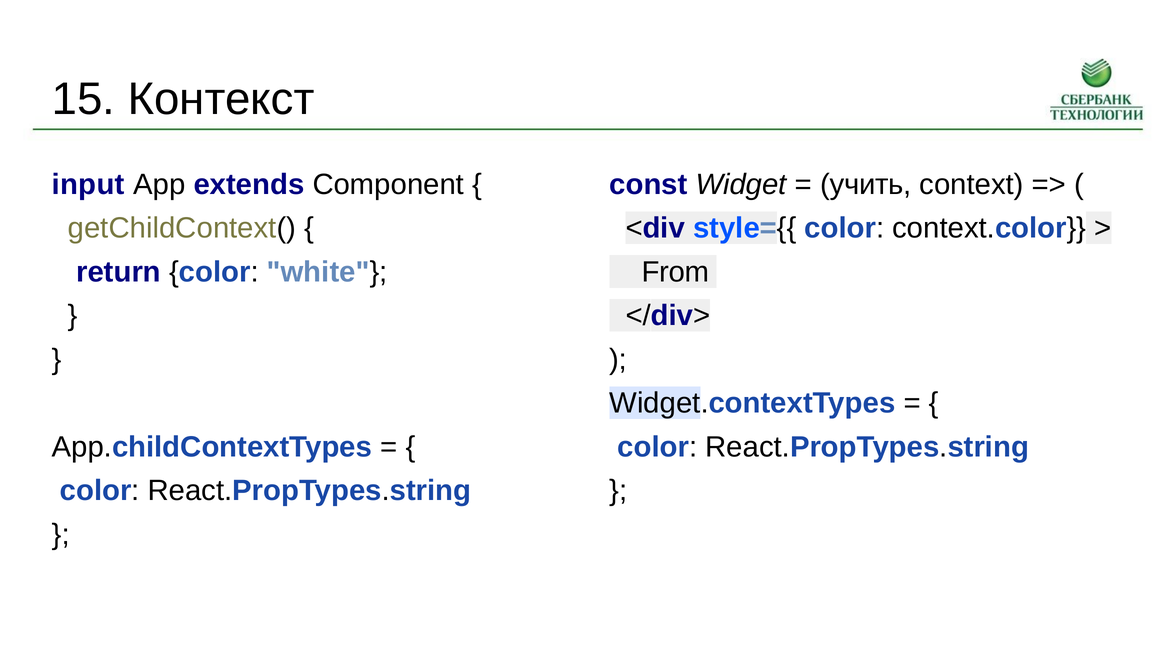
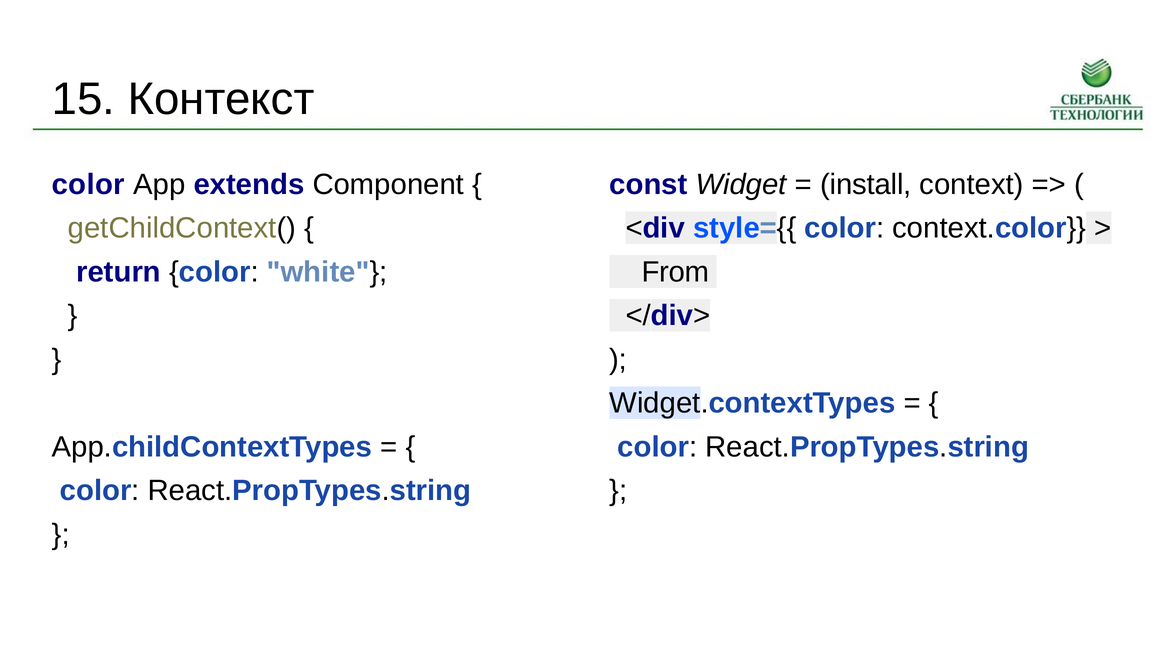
input: input -> color (88, 185)
учить: учить -> install (866, 185)
